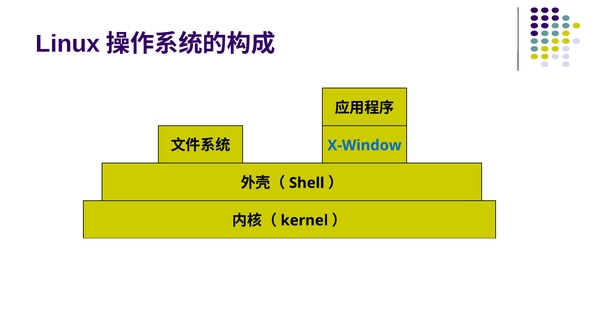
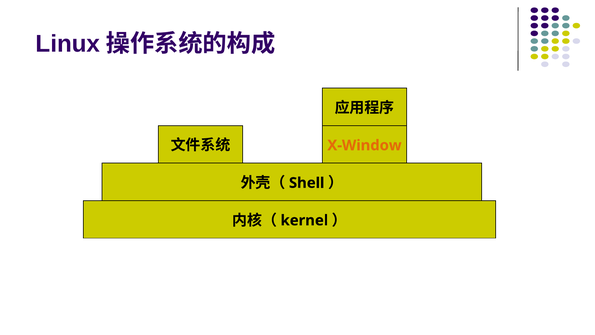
X-Window colour: blue -> orange (364, 145)
